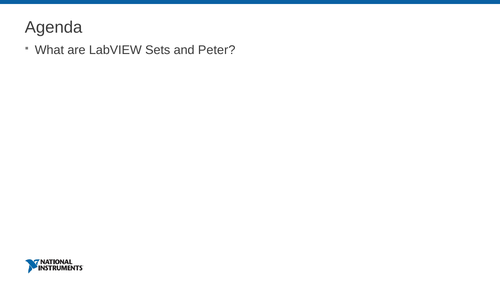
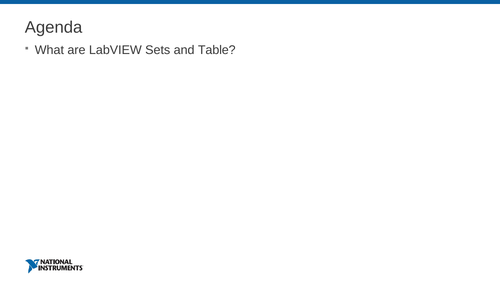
Peter: Peter -> Table (217, 50)
